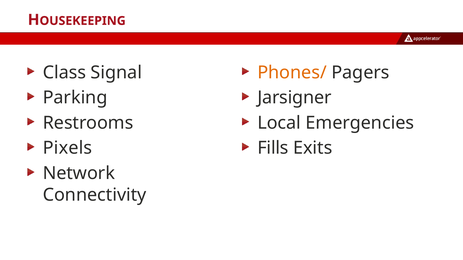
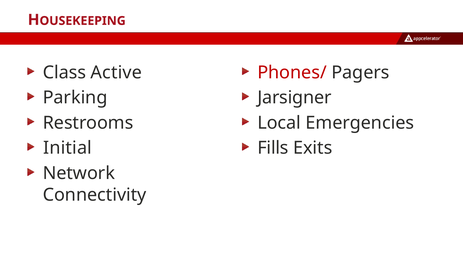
Signal: Signal -> Active (116, 73)
Phones/ colour: orange -> red (292, 73)
Pixels: Pixels -> Initial (68, 148)
